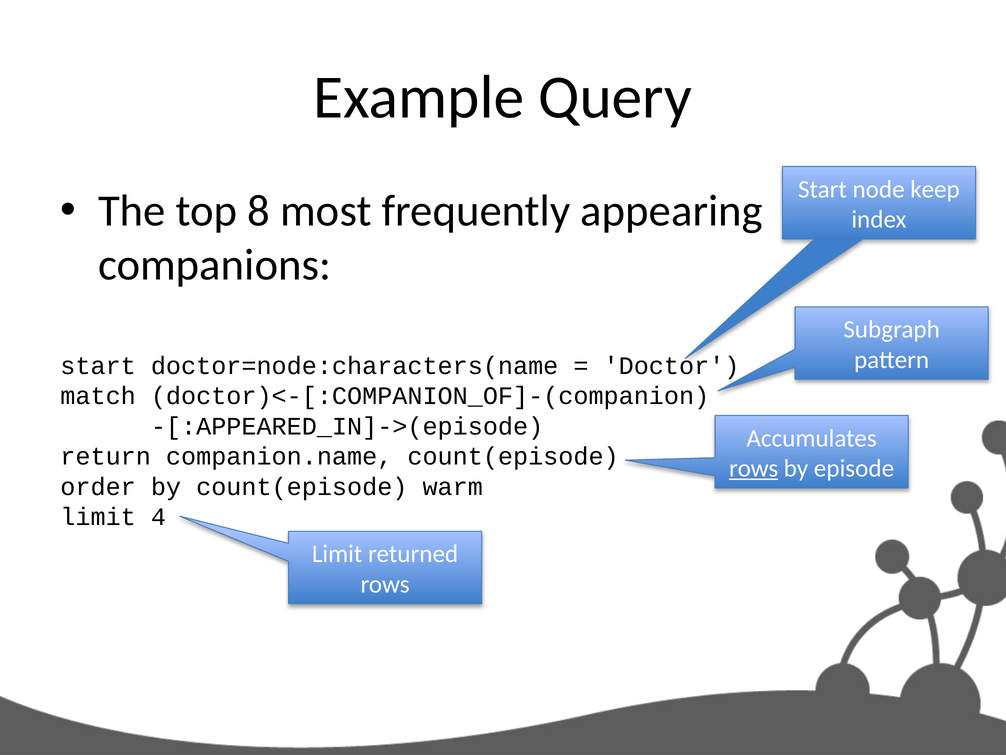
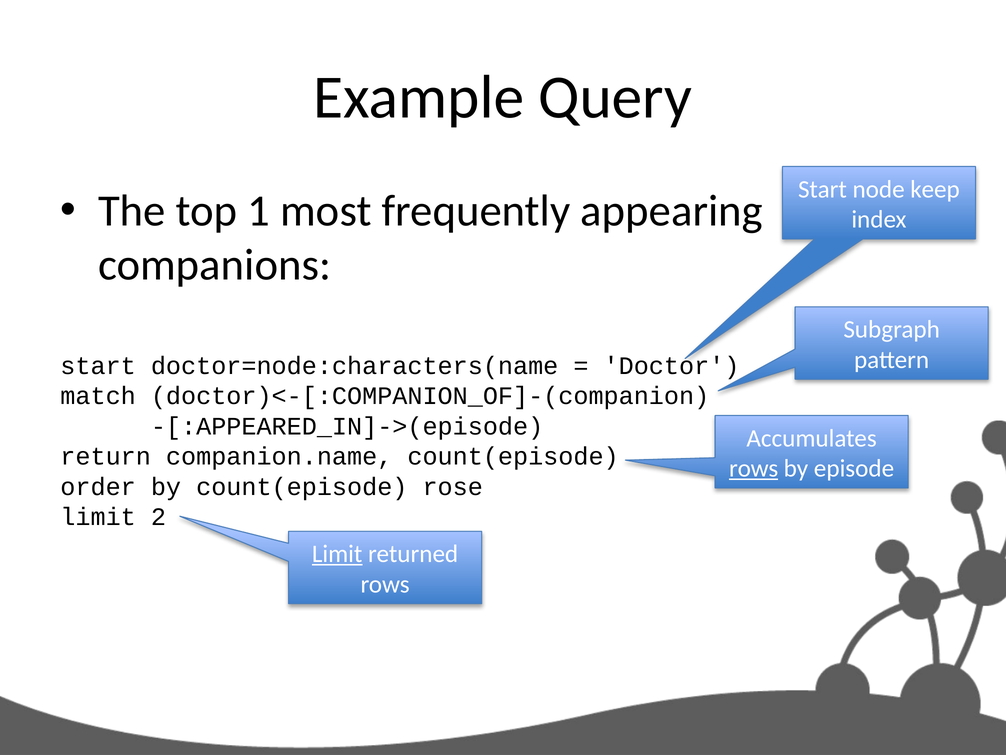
8: 8 -> 1 (259, 211)
warm: warm -> rose (453, 486)
4: 4 -> 2 (158, 517)
Limit underline: none -> present (337, 554)
